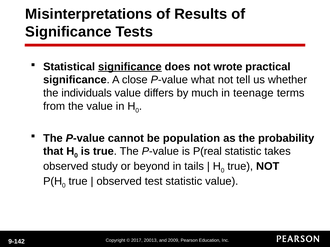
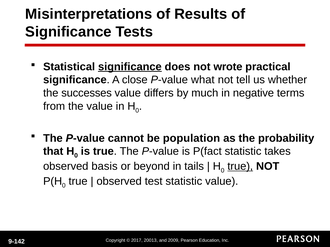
individuals: individuals -> successes (87, 93)
teenage: teenage -> negative (253, 93)
P(real: P(real -> P(fact (207, 152)
study: study -> basis (105, 167)
true underline: none -> present (240, 167)
